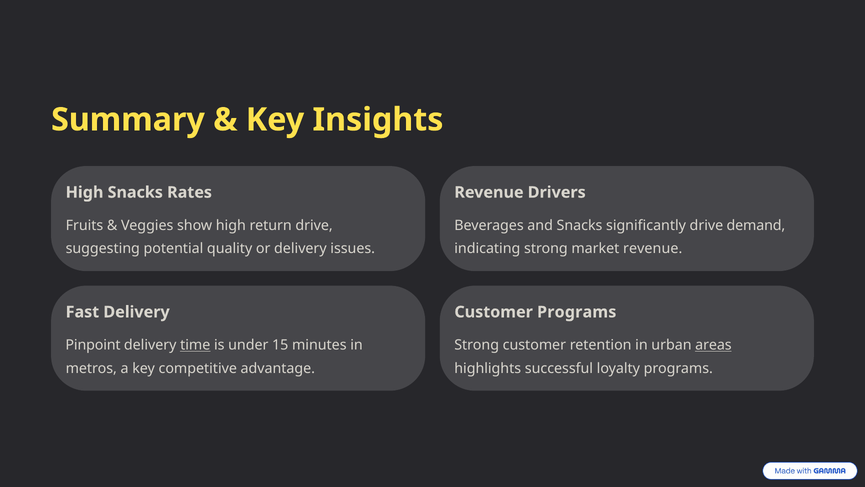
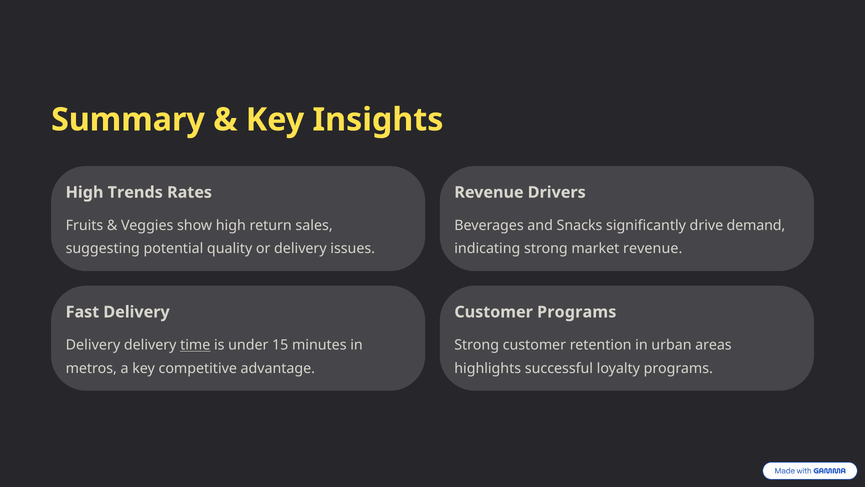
High Snacks: Snacks -> Trends (135, 192)
return drive: drive -> sales (314, 225)
Pinpoint: Pinpoint -> Delivery (93, 345)
areas underline: present -> none (713, 345)
